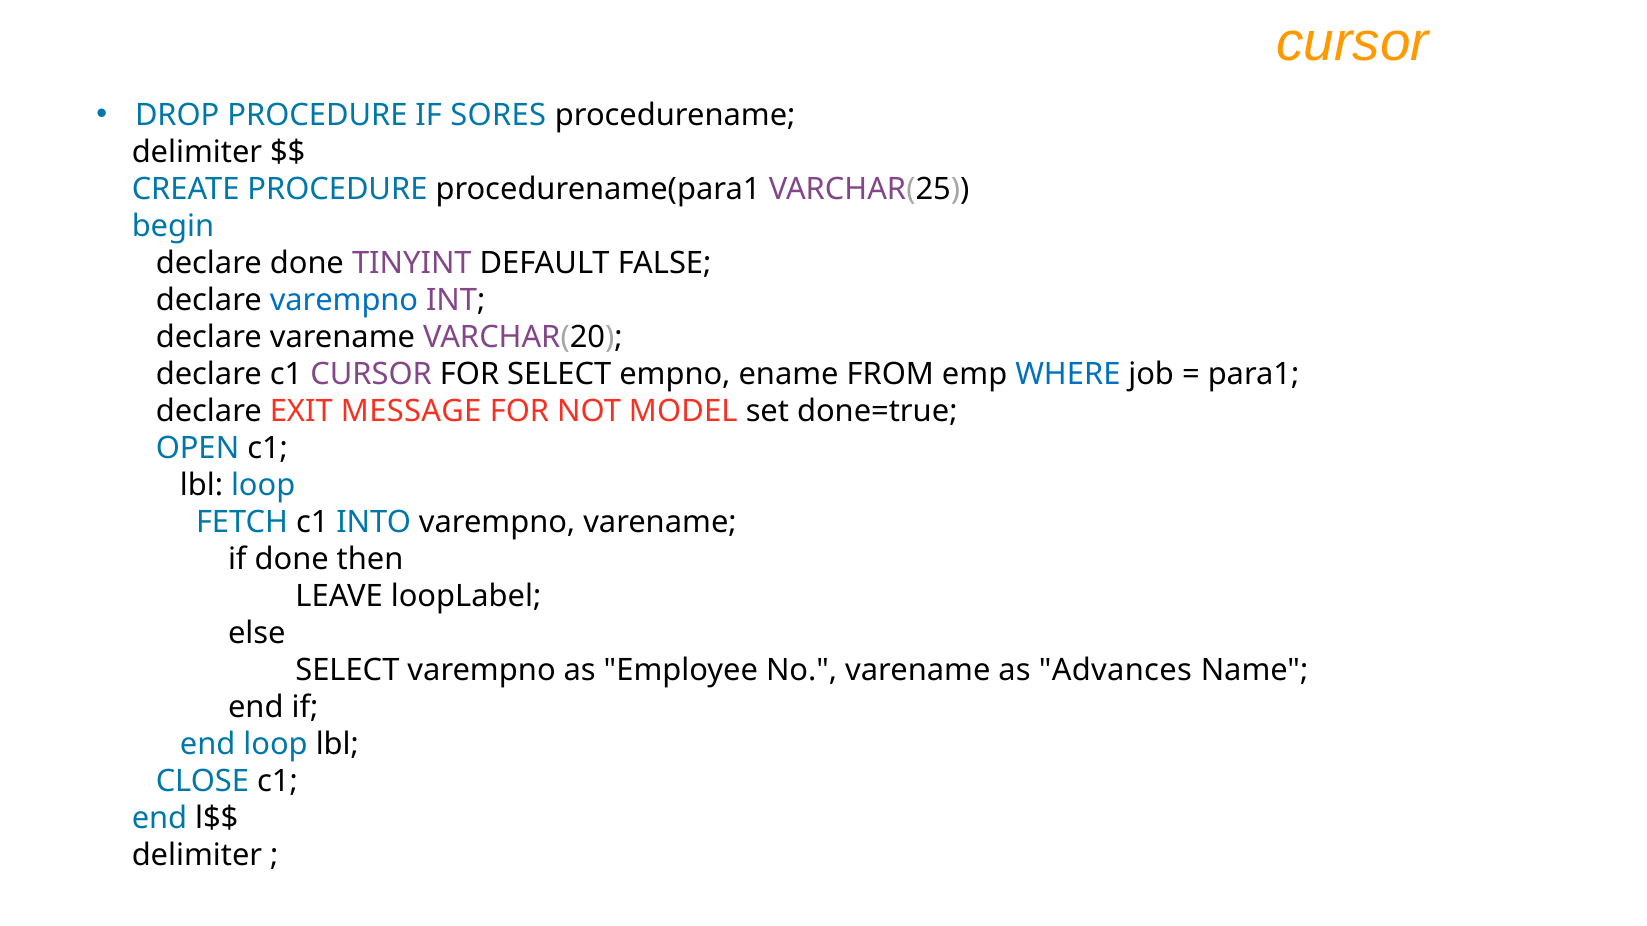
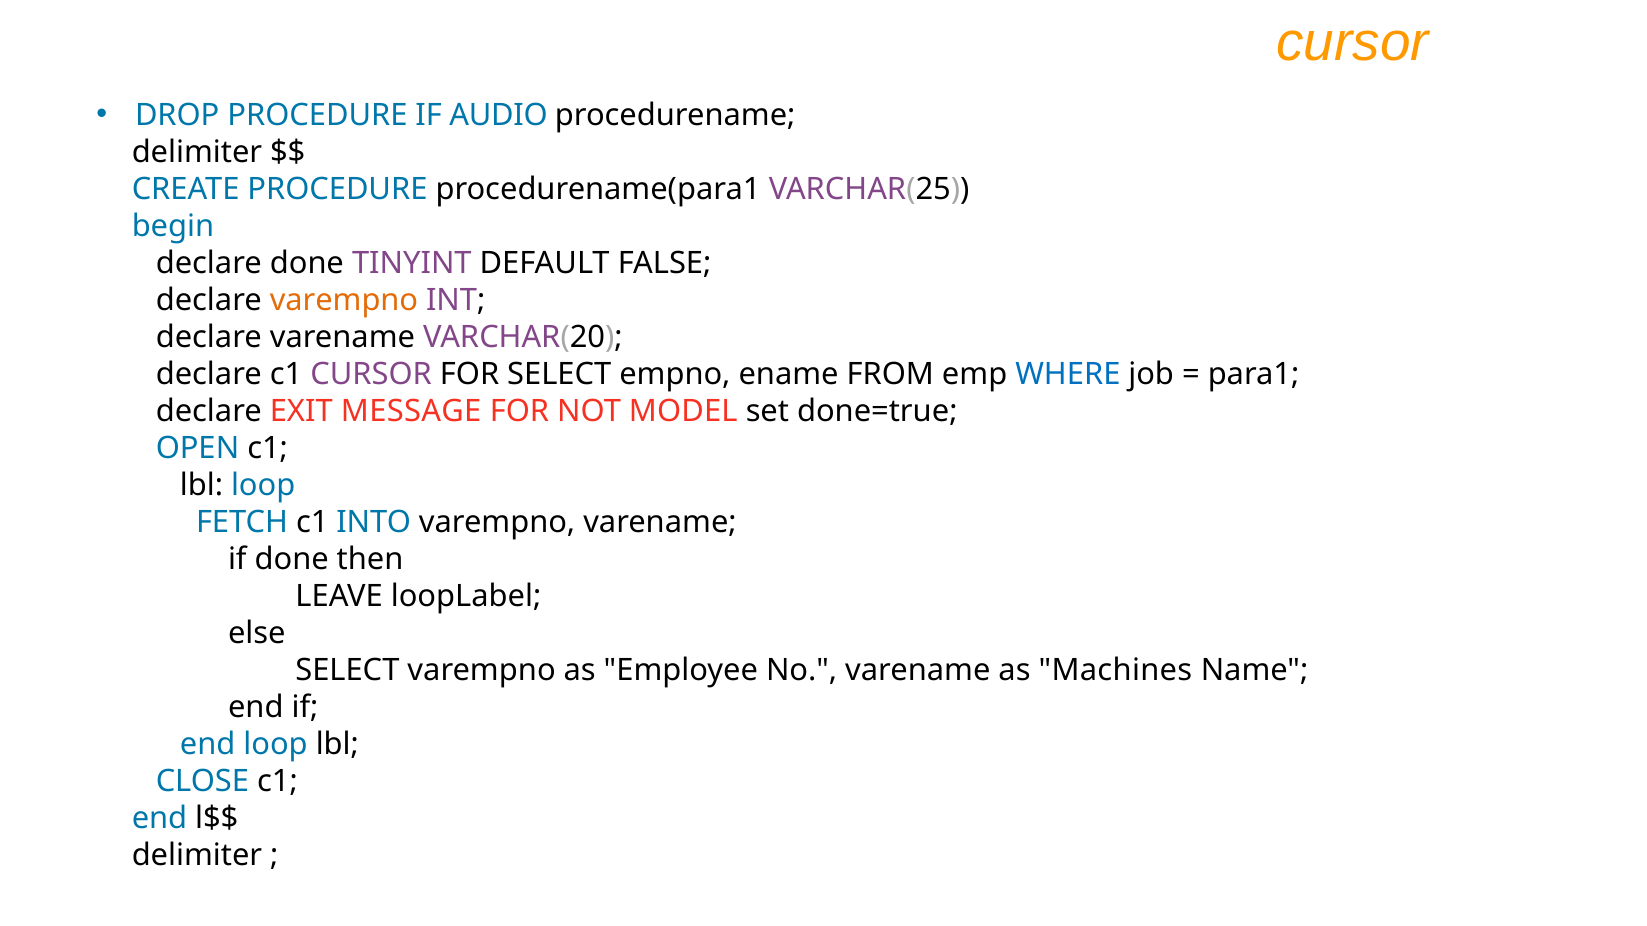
SORES: SORES -> AUDIO (499, 115)
varempno colour: blue -> orange (344, 300)
Advances: Advances -> Machines (1115, 671)
